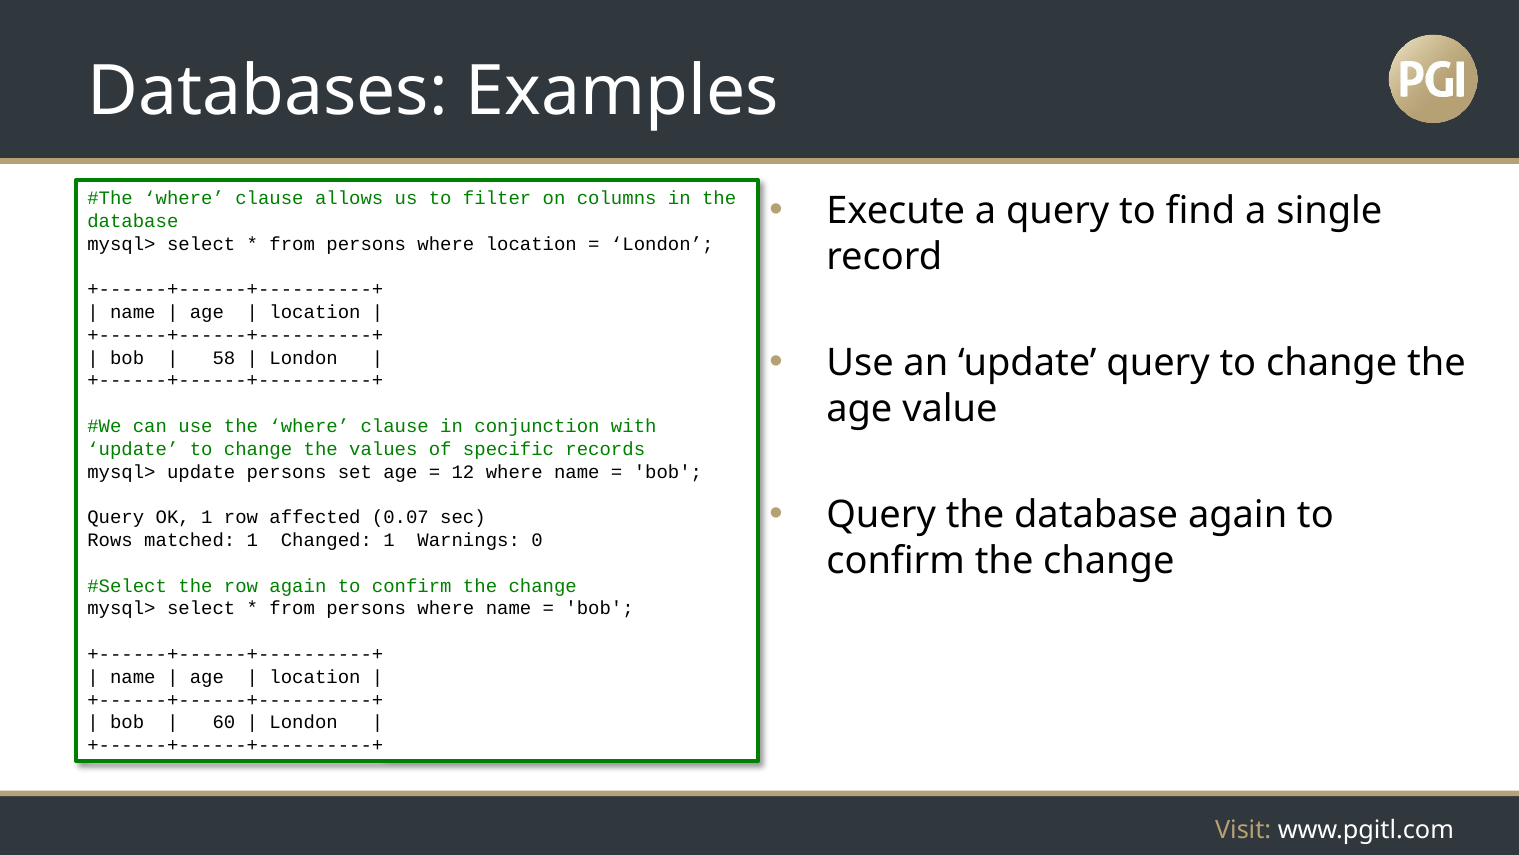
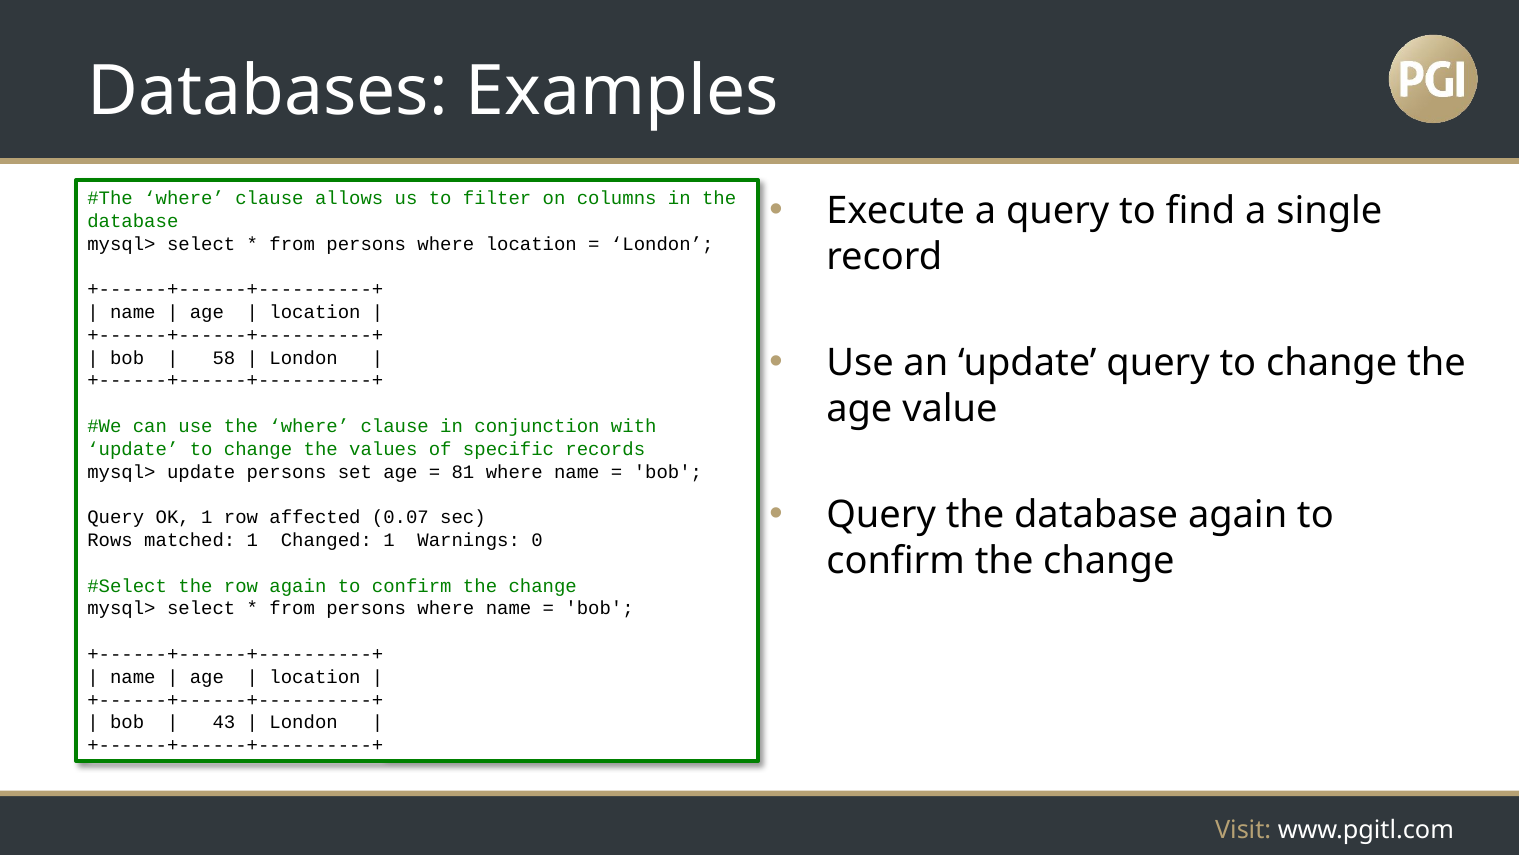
12: 12 -> 81 (463, 472)
60: 60 -> 43 (224, 722)
